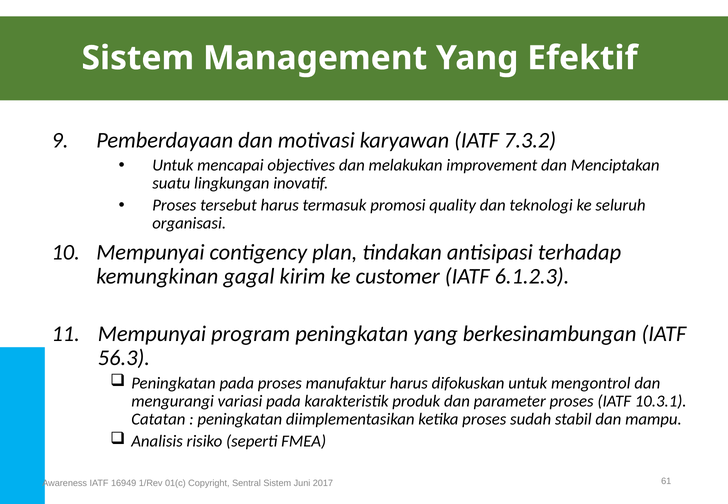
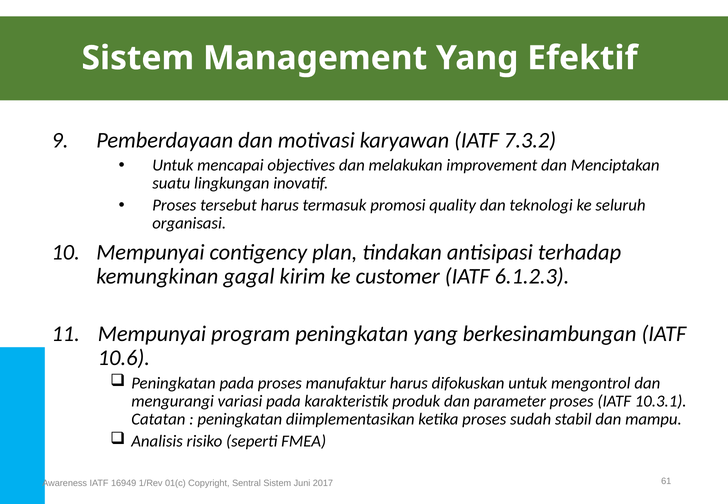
56.3: 56.3 -> 10.6 (124, 358)
